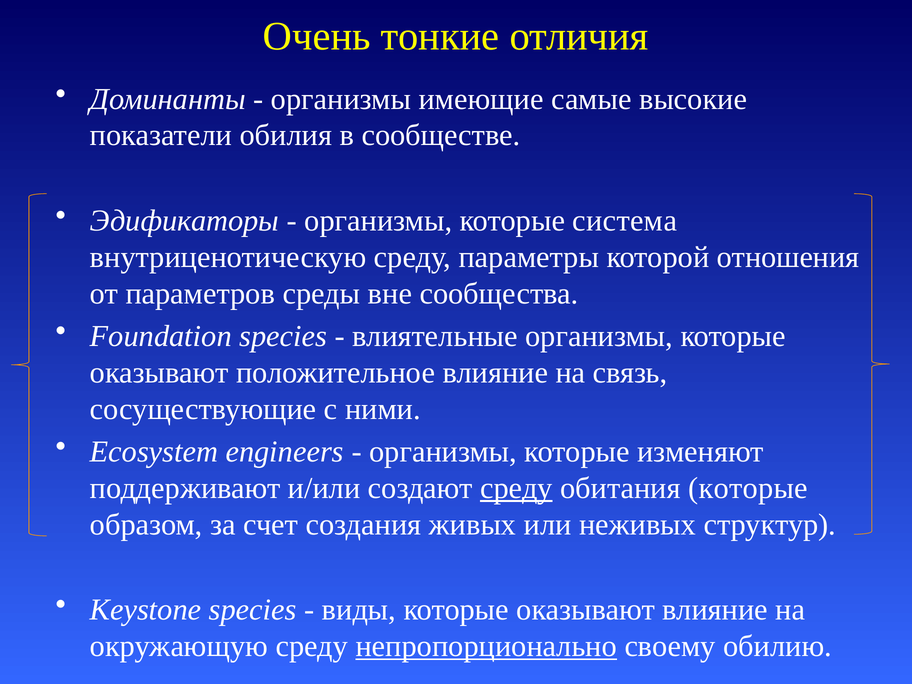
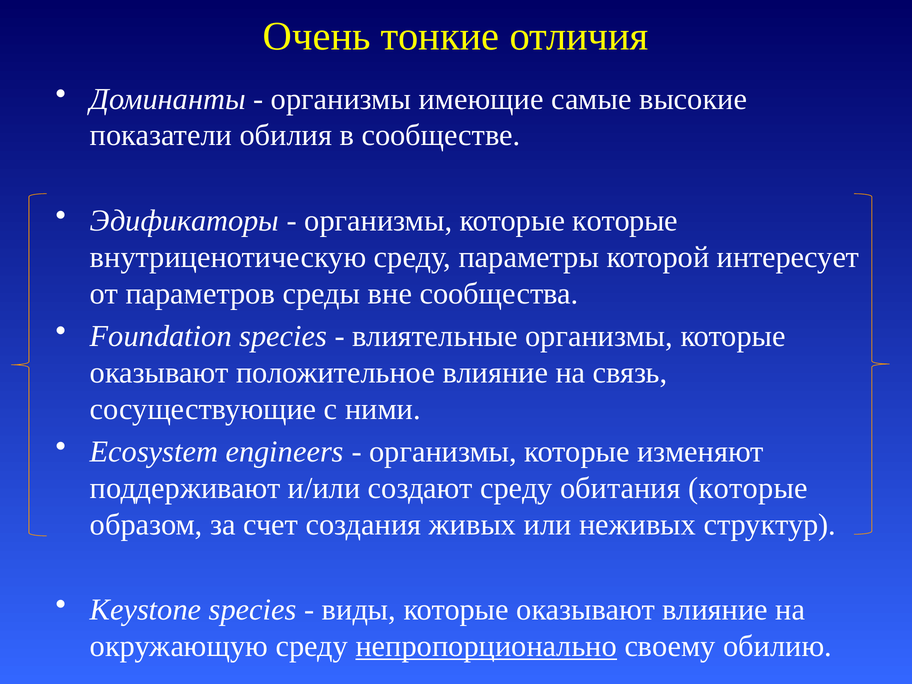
которые система: система -> которые (625, 221)
отношения: отношения -> интересует (788, 257)
среду underline: present -> none (516, 488)
